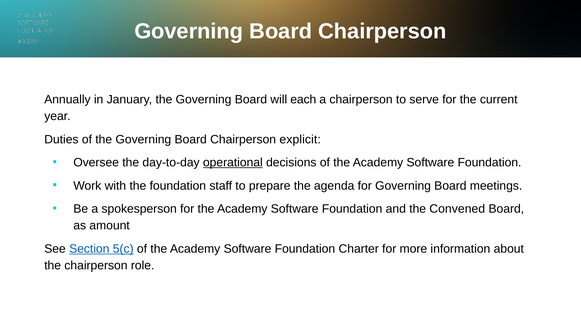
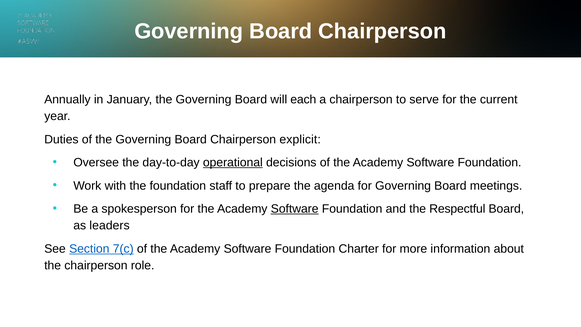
Software underline: none -> present (295, 209)
Convened: Convened -> Respectful (457, 209)
amount: amount -> leaders (110, 225)
5(c: 5(c -> 7(c (123, 249)
